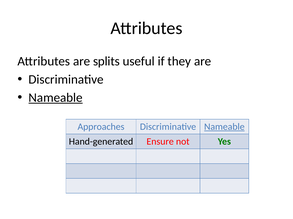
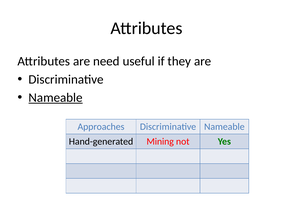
splits: splits -> need (106, 61)
Nameable underline: present -> none (224, 127)
Ensure: Ensure -> Mining (160, 142)
